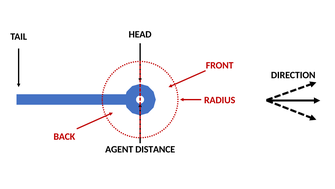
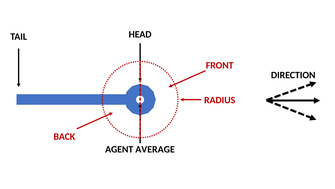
DISTANCE: DISTANCE -> AVERAGE (155, 149)
